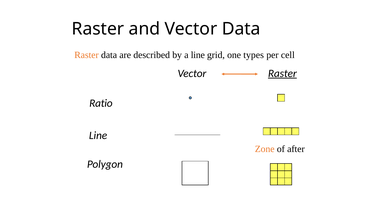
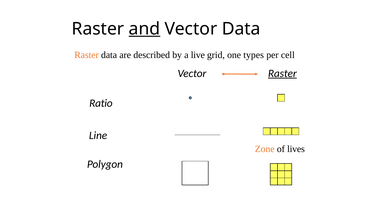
and underline: none -> present (144, 29)
a line: line -> live (198, 55)
after: after -> lives (296, 149)
